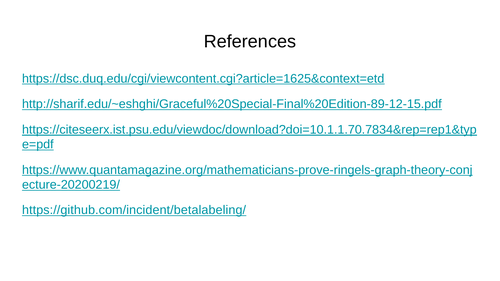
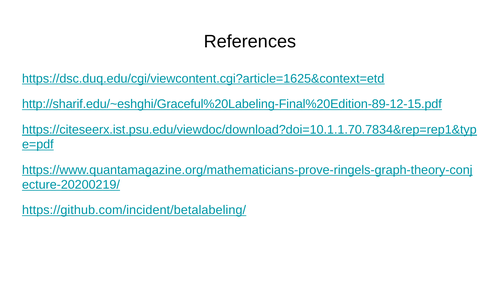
http://sharif.edu/~eshghi/Graceful%20Special-Final%20Edition-89-12-15.pdf: http://sharif.edu/~eshghi/Graceful%20Special-Final%20Edition-89-12-15.pdf -> http://sharif.edu/~eshghi/Graceful%20Labeling-Final%20Edition-89-12-15.pdf (232, 104)
